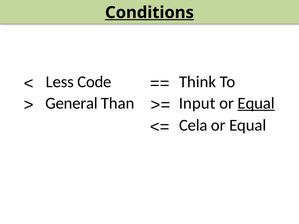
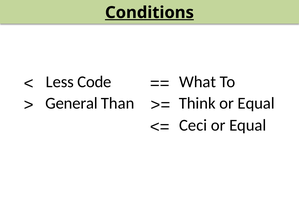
Think: Think -> What (198, 82)
Input: Input -> Think (197, 103)
Equal underline: present -> none (256, 103)
Cela: Cela -> Ceci (193, 125)
